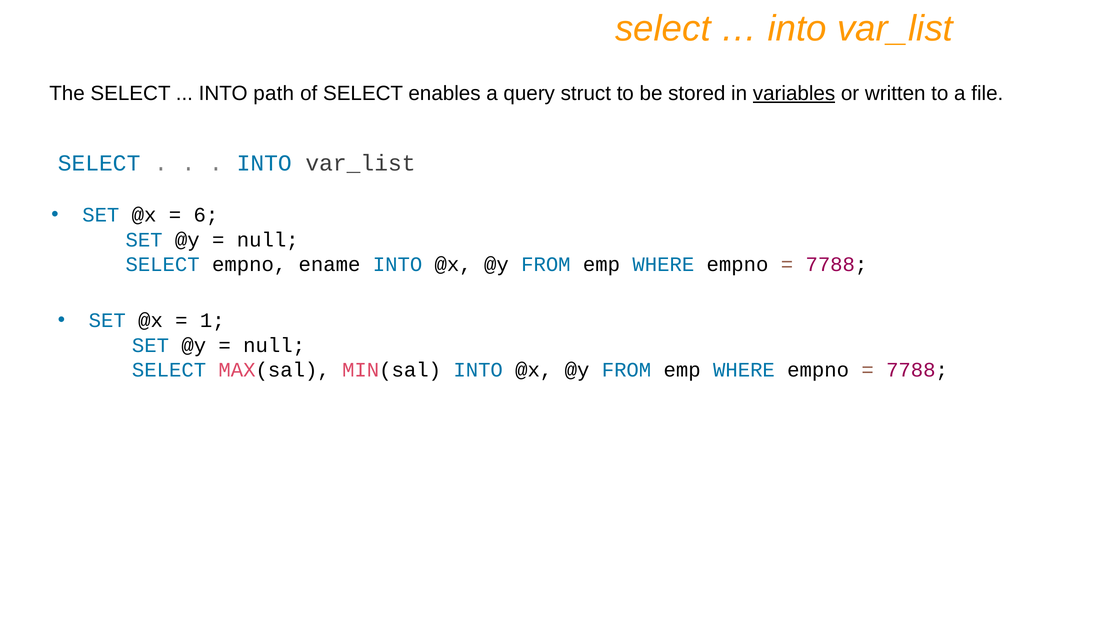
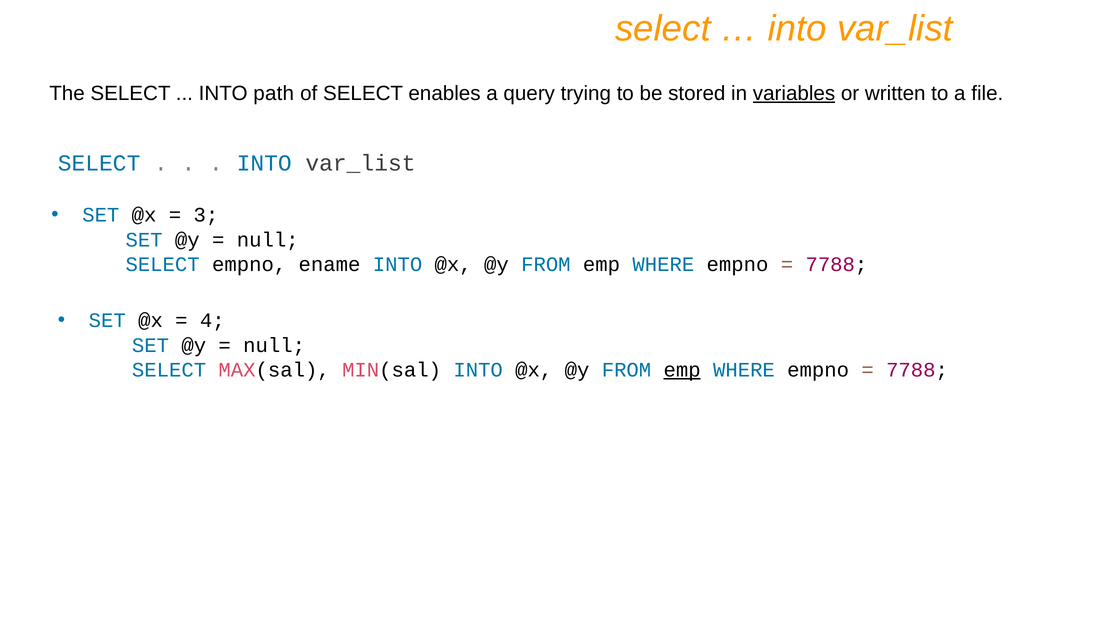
struct: struct -> trying (586, 93)
6: 6 -> 3 (206, 215)
1: 1 -> 4 (212, 321)
emp underline: none -> present (682, 370)
